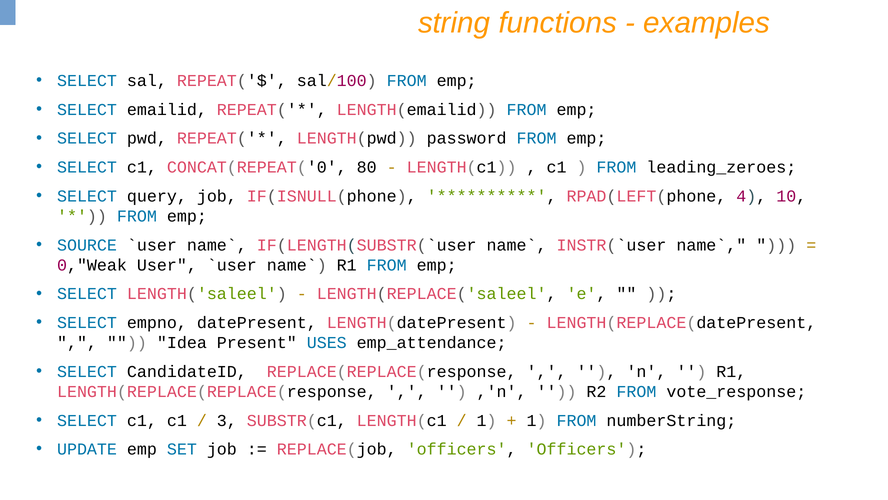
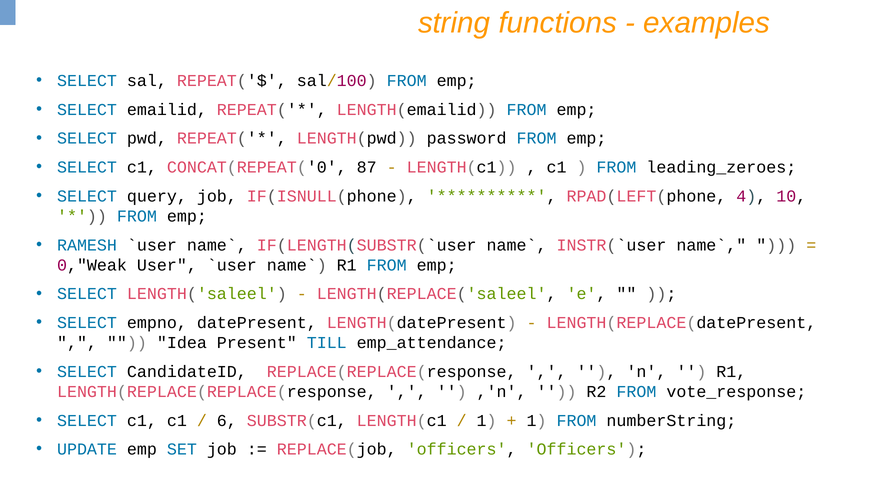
80: 80 -> 87 (367, 167)
SOURCE: SOURCE -> RAMESH (87, 245)
USES: USES -> TILL (327, 342)
3: 3 -> 6 (227, 420)
